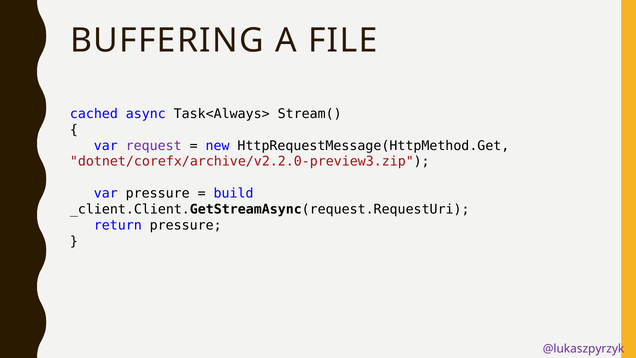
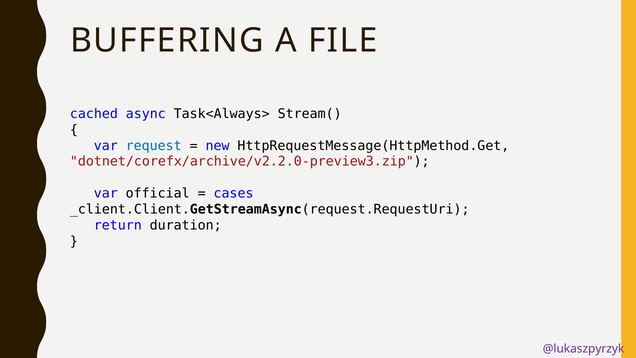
request colour: purple -> blue (154, 146)
var pressure: pressure -> official (158, 193)
build: build -> cases (234, 193)
return pressure: pressure -> duration (186, 225)
